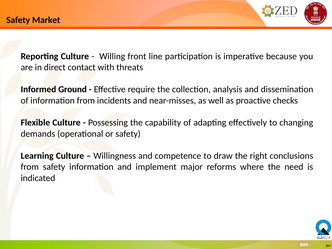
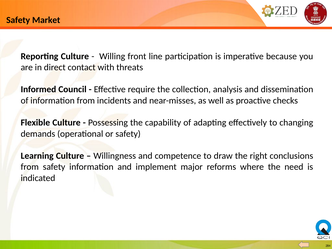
Ground: Ground -> Council (72, 89)
